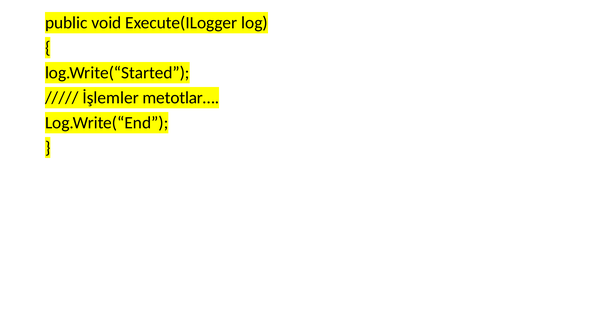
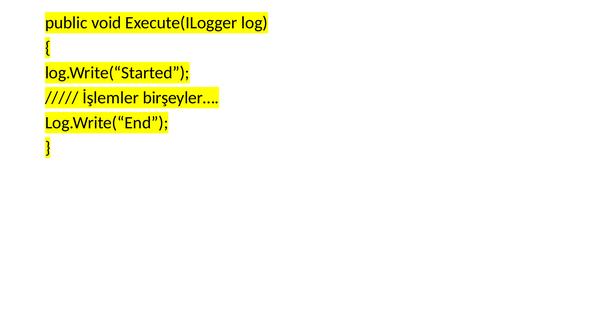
metotlar…: metotlar… -> birşeyler… (181, 98)
